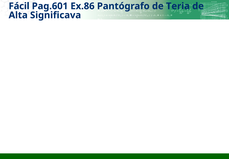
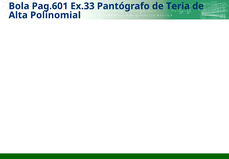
Fácil: Fácil -> Bola (19, 6)
Ex.86: Ex.86 -> Ex.33 (83, 6)
Significava: Significava -> Polinomial (56, 15)
